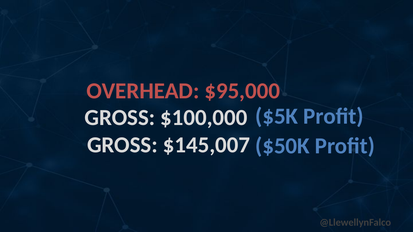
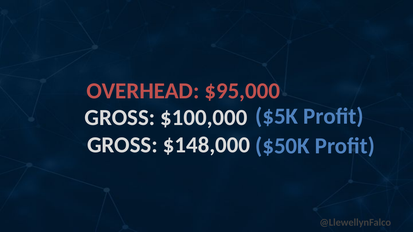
$145,007: $145,007 -> $148,000 (207, 145)
